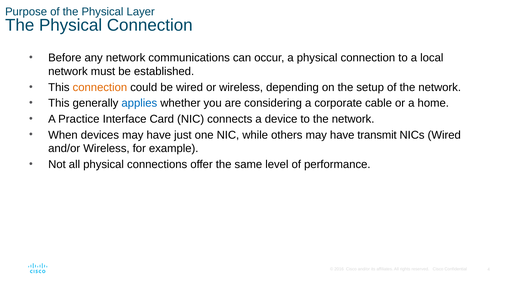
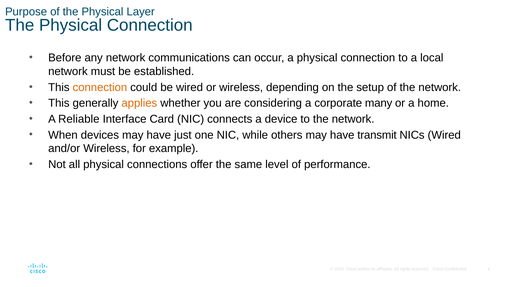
applies colour: blue -> orange (139, 103)
cable: cable -> many (379, 103)
Practice: Practice -> Reliable (79, 119)
